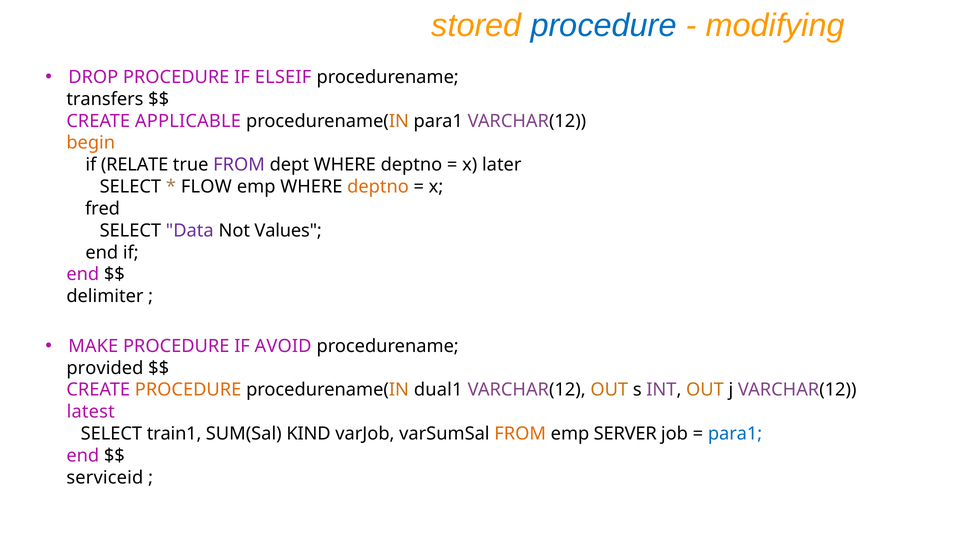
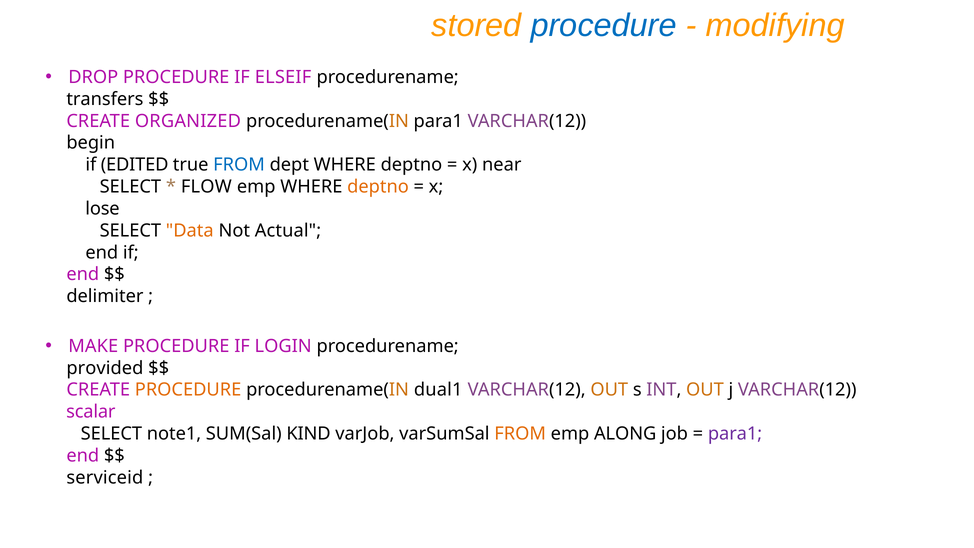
APPLICABLE: APPLICABLE -> ORGANIZED (188, 121)
begin colour: orange -> black (91, 143)
RELATE: RELATE -> EDITED (135, 165)
FROM colour: purple -> blue (239, 165)
later: later -> near (502, 165)
fred: fred -> lose (102, 209)
Data colour: purple -> orange (190, 231)
Values: Values -> Actual (288, 231)
AVOID: AVOID -> LOGIN (283, 346)
latest: latest -> scalar (91, 412)
train1: train1 -> note1 (174, 434)
SERVER: SERVER -> ALONG (625, 434)
para1 colour: blue -> purple (735, 434)
